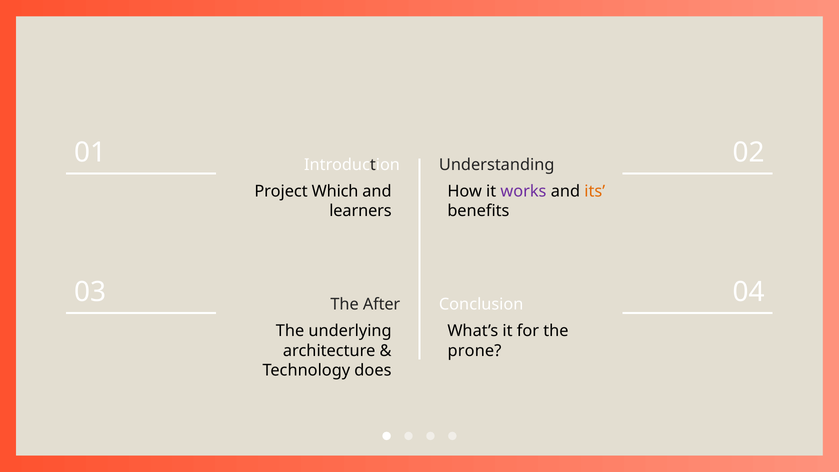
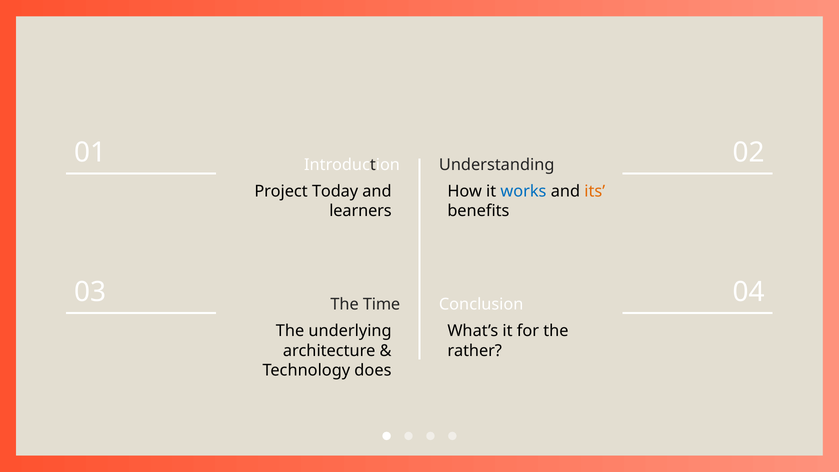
Which: Which -> Today (335, 191)
works colour: purple -> blue (523, 191)
After: After -> Time (382, 305)
prone: prone -> rather (475, 351)
